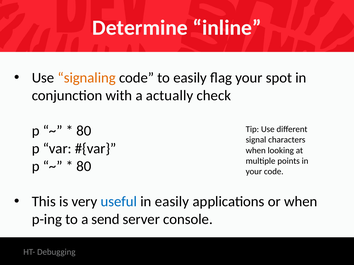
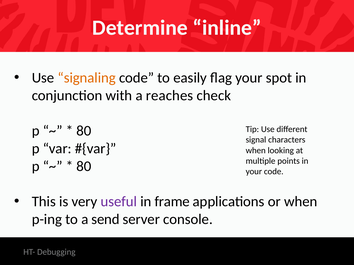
actually: actually -> reaches (170, 96)
useful colour: blue -> purple (119, 202)
in easily: easily -> frame (172, 202)
